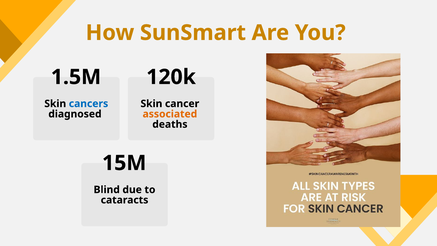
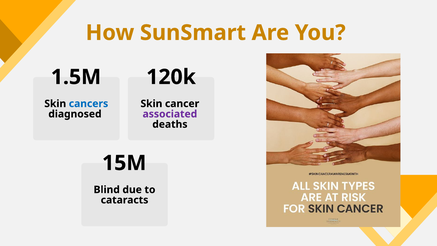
associated colour: orange -> purple (170, 114)
